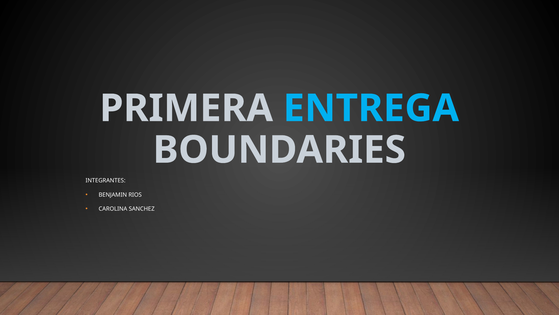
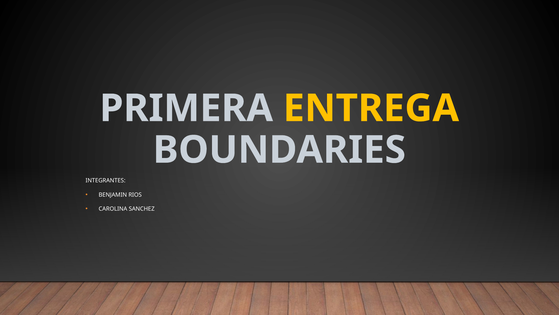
ENTREGA colour: light blue -> yellow (371, 108)
